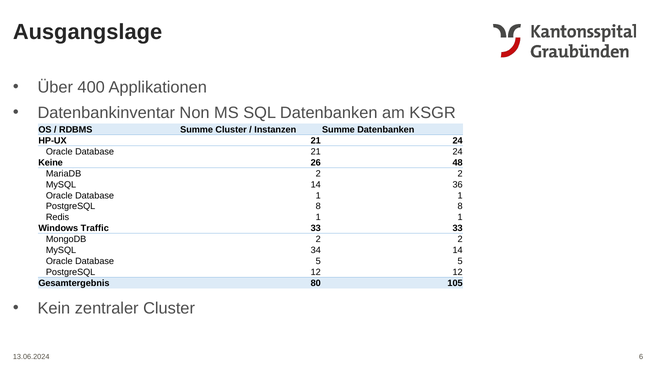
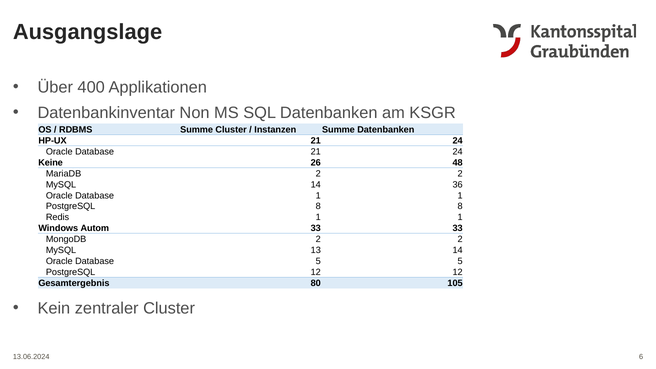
Traffic: Traffic -> Autom (95, 228)
34: 34 -> 13 (316, 250)
